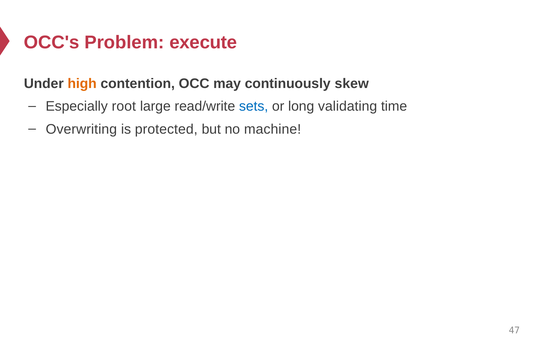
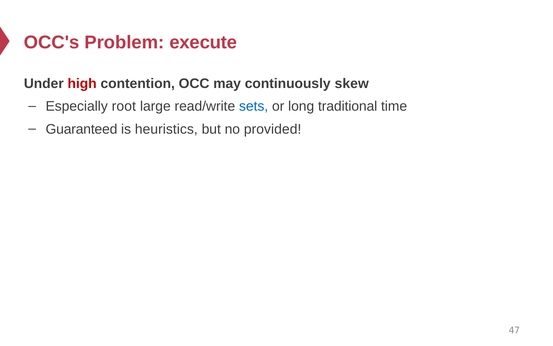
high colour: orange -> red (82, 84)
validating: validating -> traditional (348, 106)
Overwriting: Overwriting -> Guaranteed (81, 129)
protected: protected -> heuristics (166, 129)
machine: machine -> provided (273, 129)
